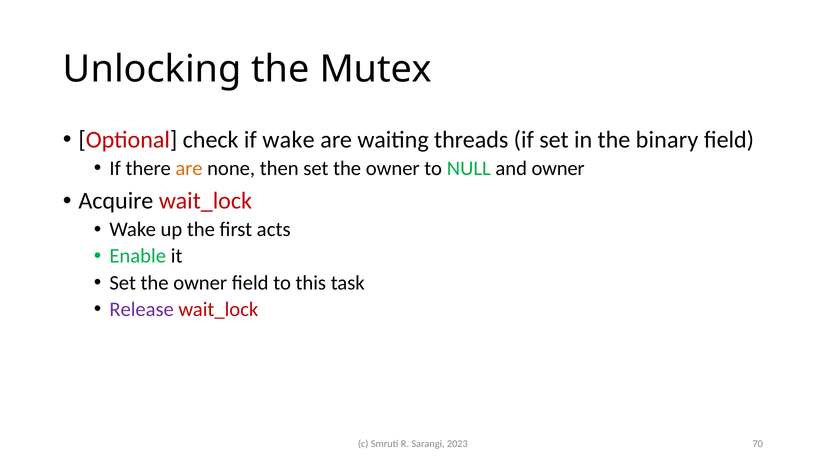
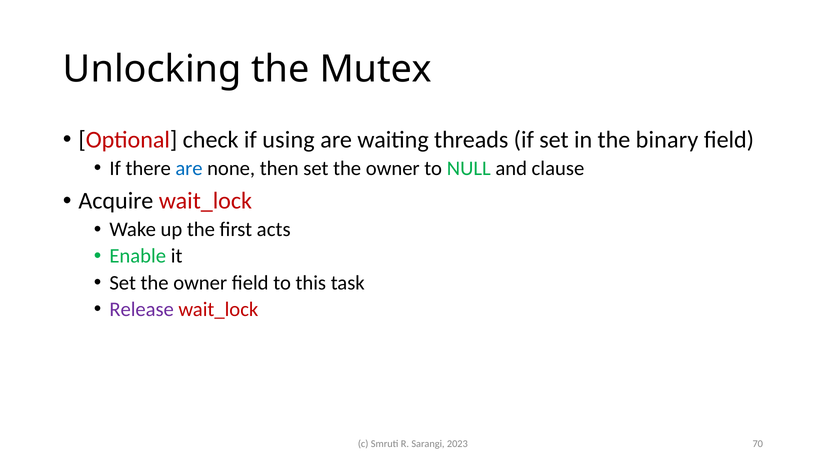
if wake: wake -> using (288, 140)
are colour: orange -> blue (189, 168)
and owner: owner -> clause (558, 168)
